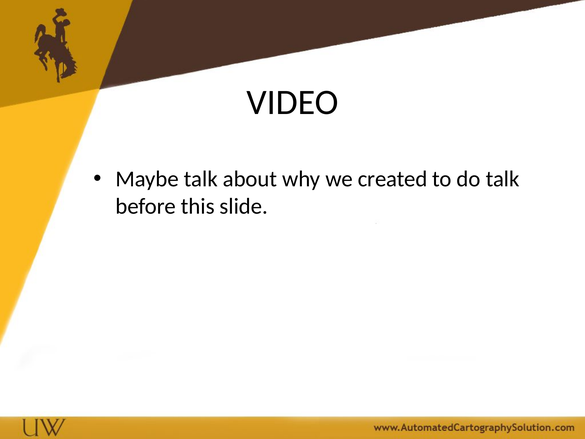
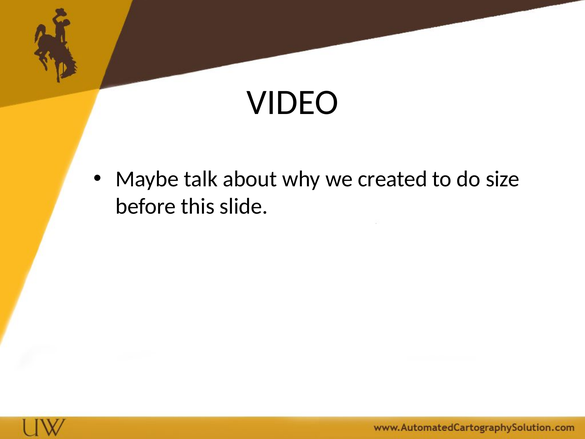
do talk: talk -> size (503, 179)
